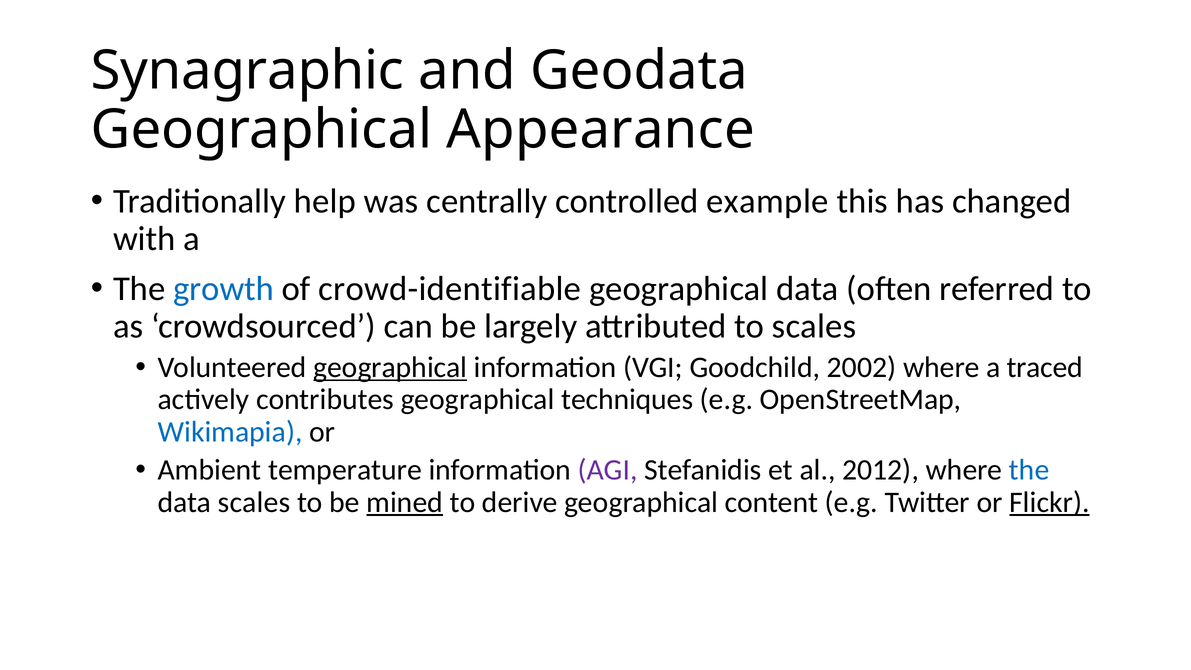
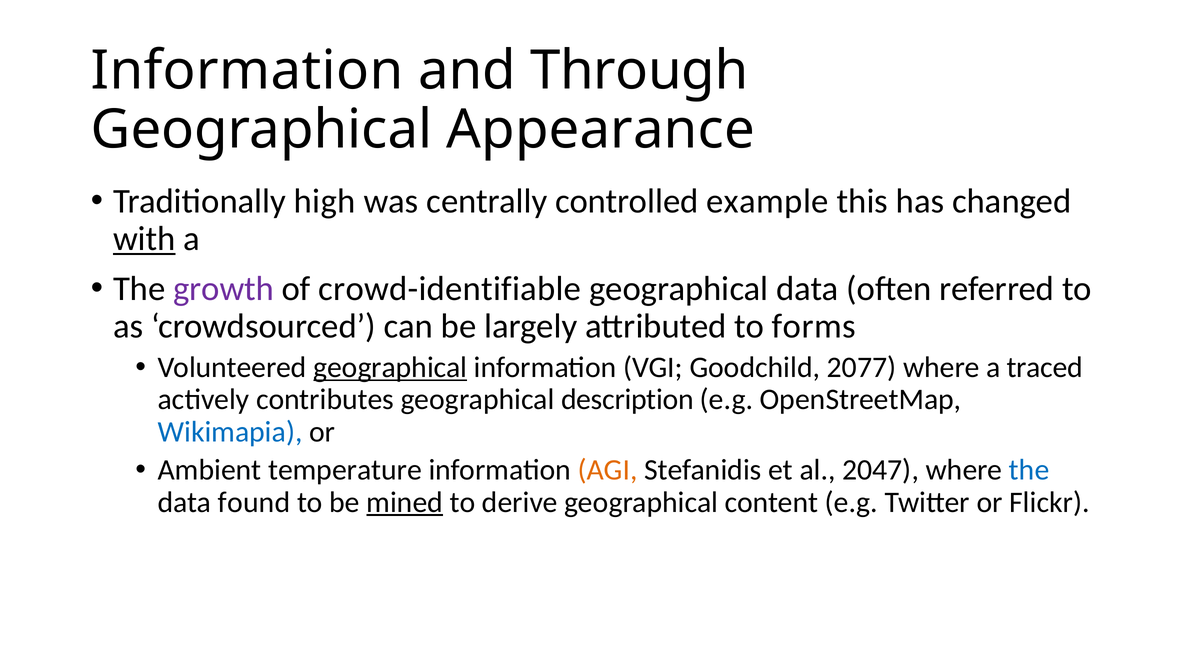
Synagraphic: Synagraphic -> Information (247, 71)
Geodata: Geodata -> Through (639, 71)
help: help -> high (325, 201)
with underline: none -> present (144, 239)
growth colour: blue -> purple (224, 289)
to scales: scales -> forms (814, 326)
2002: 2002 -> 2077 (862, 367)
techniques: techniques -> description (627, 400)
AGI colour: purple -> orange (608, 470)
2012: 2012 -> 2047 (881, 470)
data scales: scales -> found (254, 502)
Flickr underline: present -> none (1049, 502)
